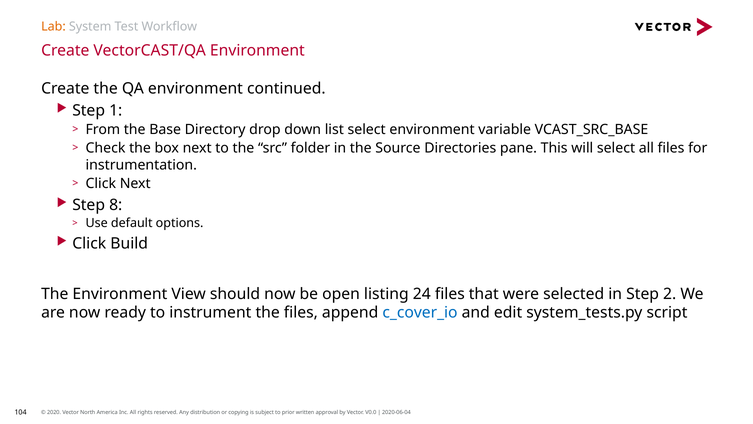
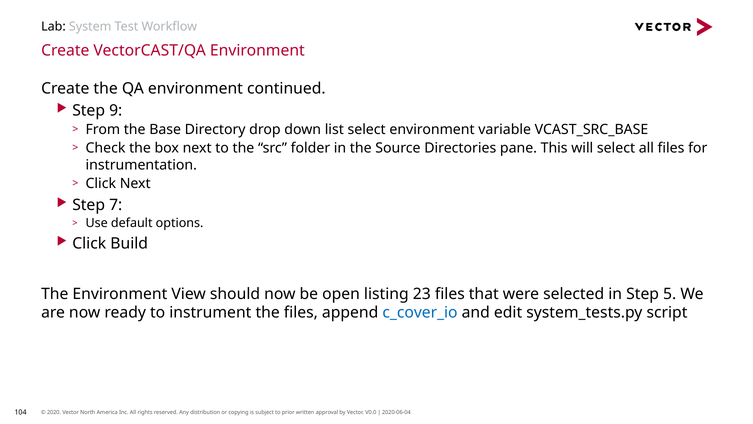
Lab colour: orange -> black (53, 26)
1: 1 -> 9 (116, 110)
8: 8 -> 7 (116, 205)
24: 24 -> 23 (422, 294)
2: 2 -> 5 (670, 294)
